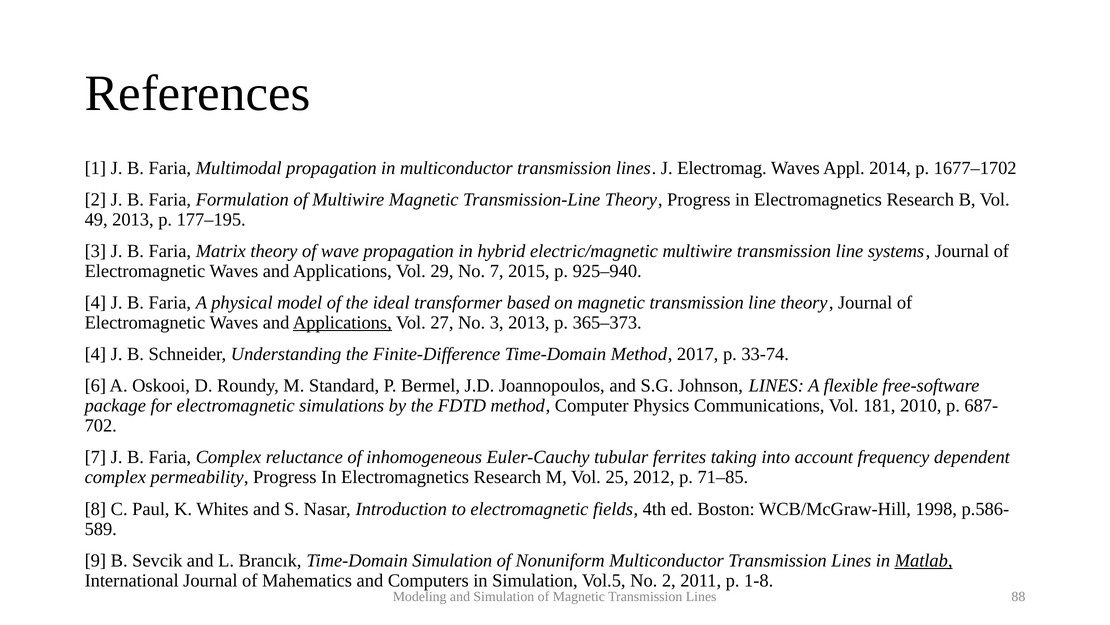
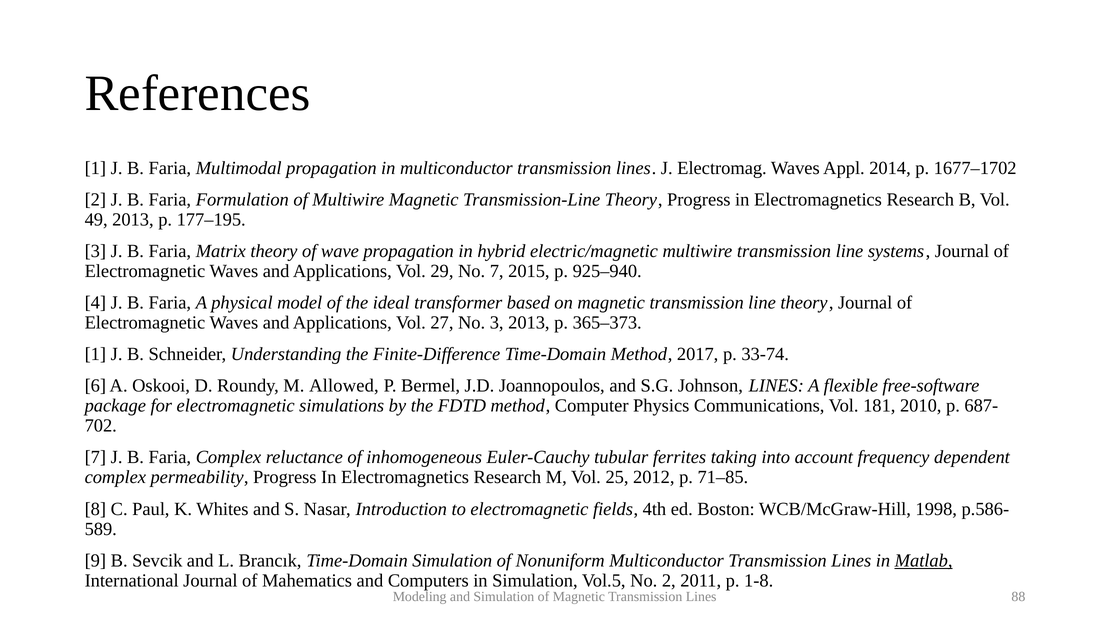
Applications underline: present -> none (342, 322)
4: 4 -> 1 (95, 354)
Standard: Standard -> Allowed (344, 385)
